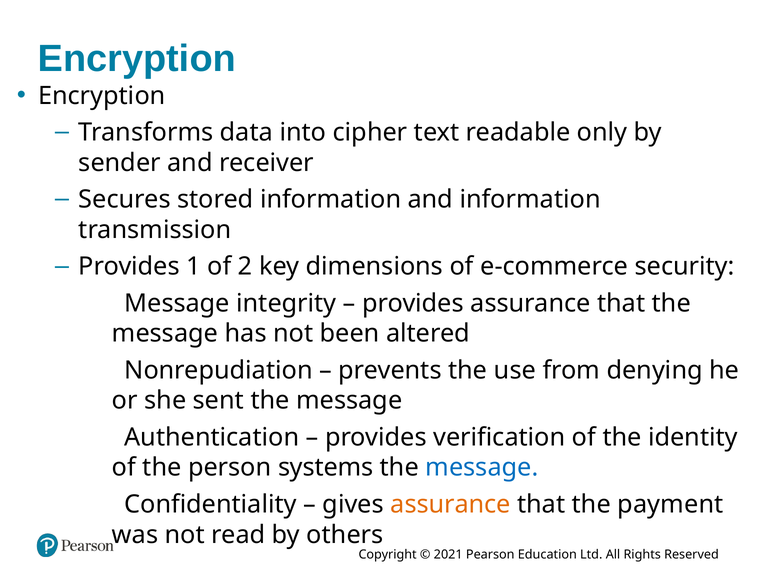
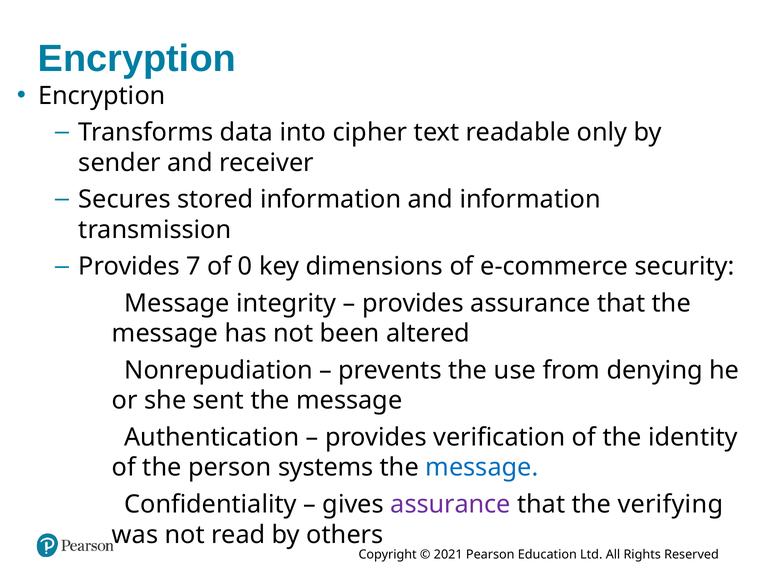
1: 1 -> 7 (194, 267)
2: 2 -> 0 (245, 267)
assurance colour: orange -> purple (451, 505)
payment: payment -> verifying (670, 505)
